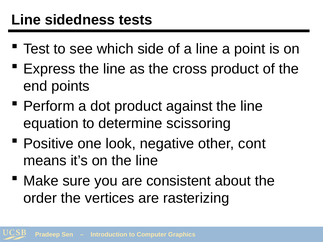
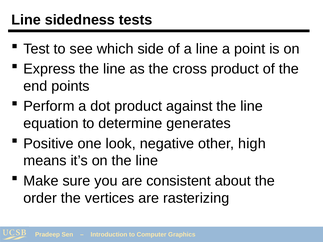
scissoring: scissoring -> generates (199, 124)
cont: cont -> high (252, 144)
